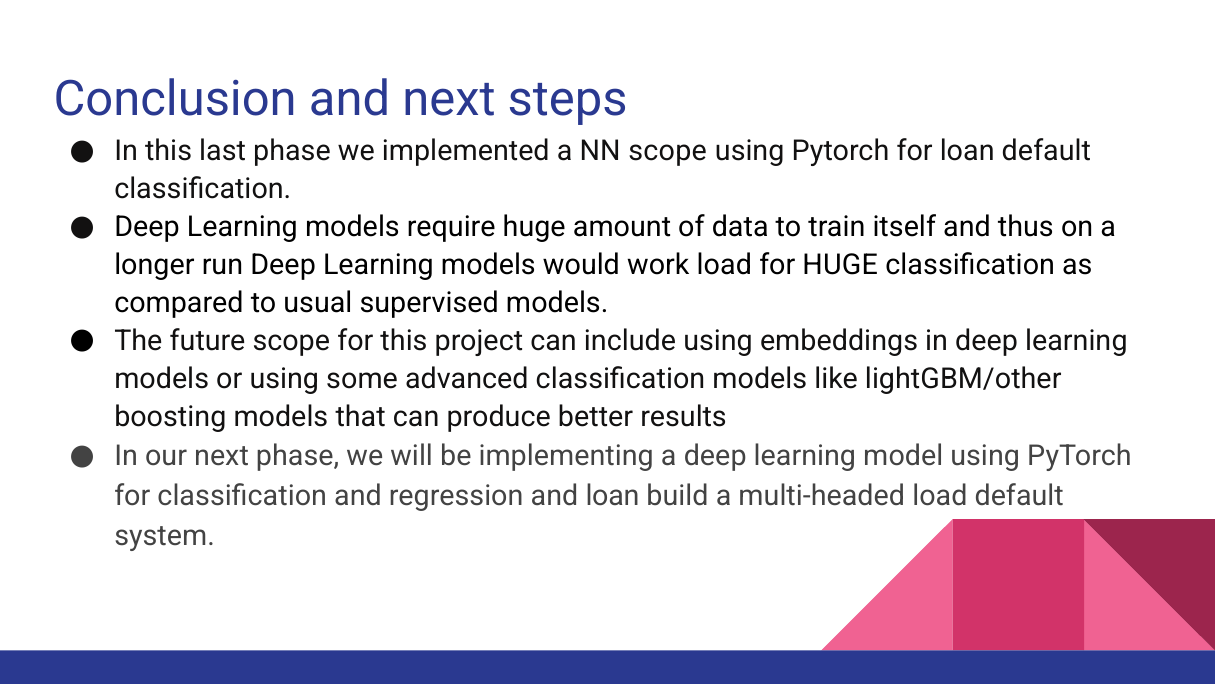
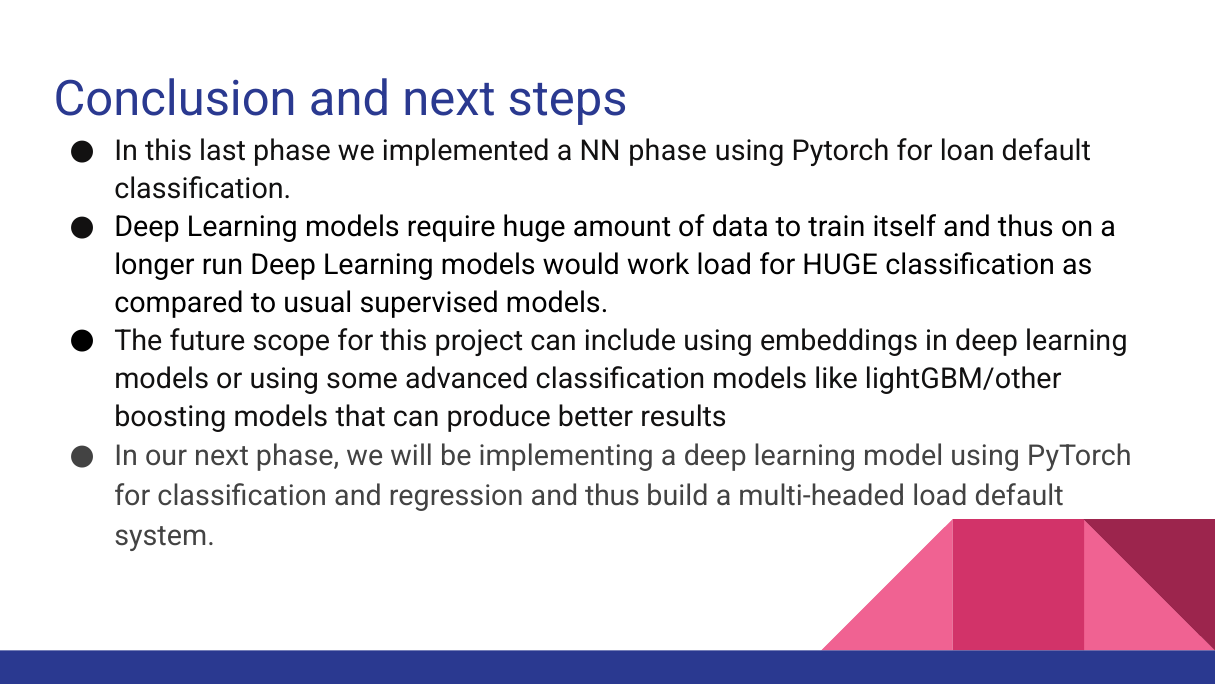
NN scope: scope -> phase (668, 151)
regression and loan: loan -> thus (613, 496)
